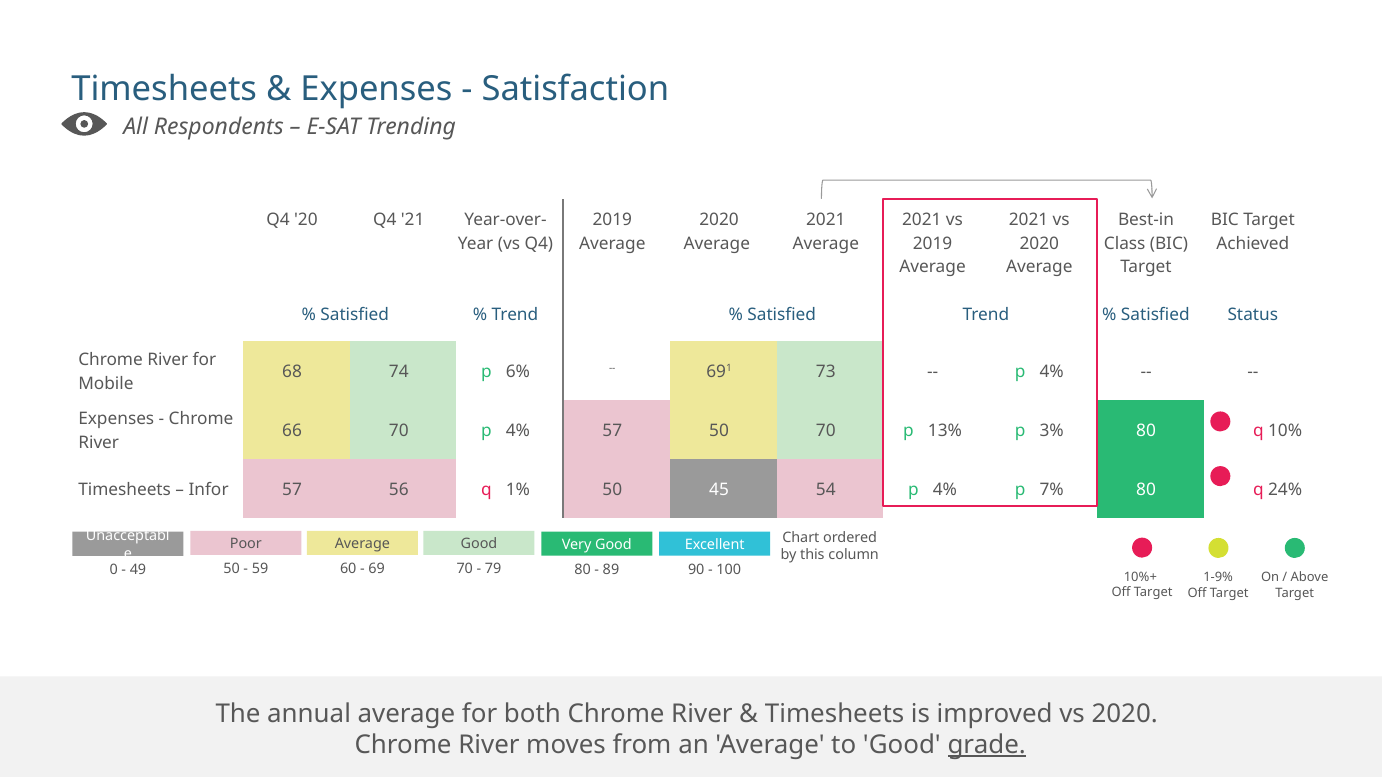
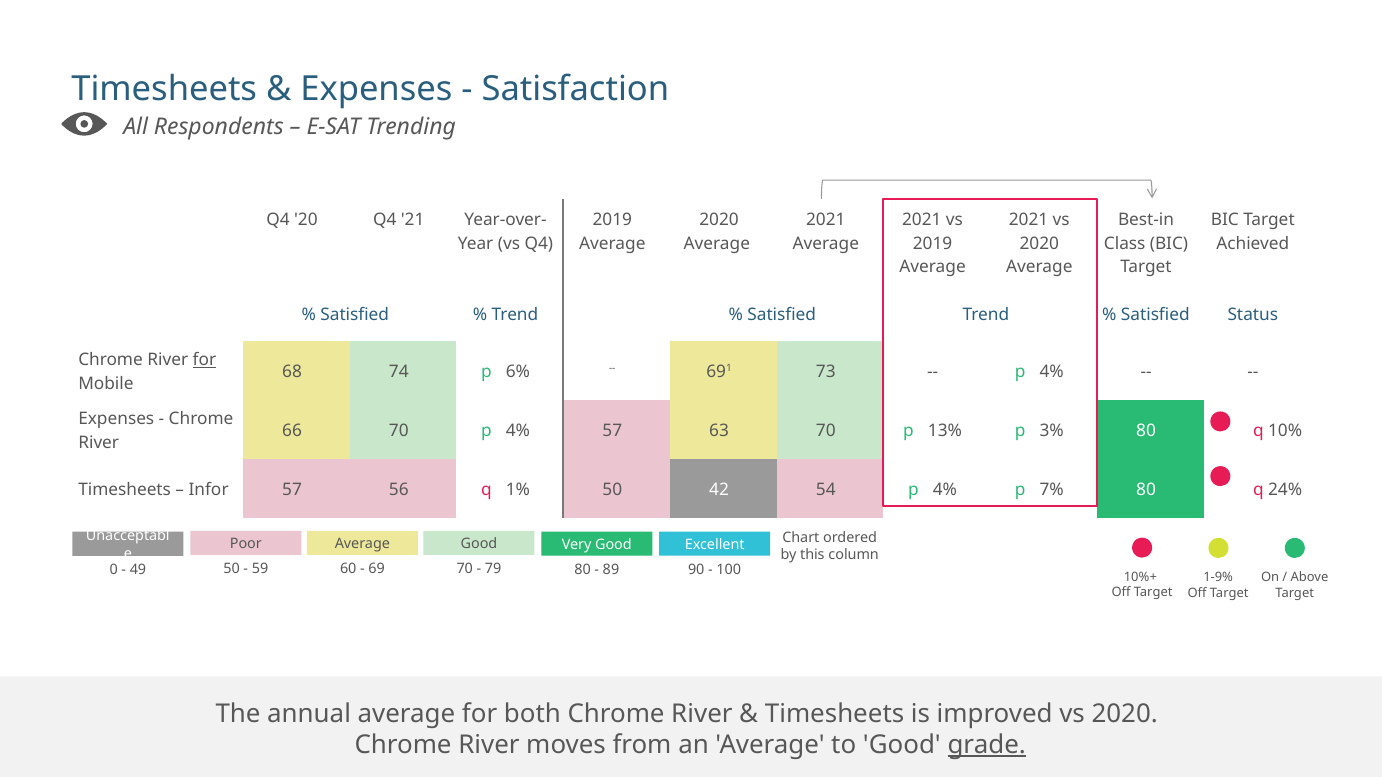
for underline: none -> present (204, 360)
57 50: 50 -> 63 (719, 431)
45: 45 -> 42 (719, 490)
